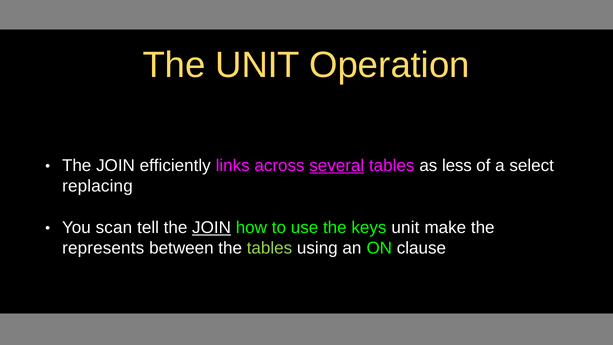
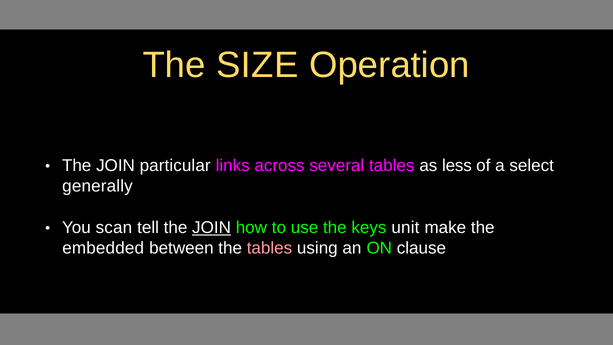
The UNIT: UNIT -> SIZE (257, 65)
efficiently: efficiently -> particular (175, 166)
several underline: present -> none (337, 166)
replacing: replacing -> generally (97, 186)
represents: represents -> embedded (103, 248)
tables colour: light green -> pink (270, 248)
